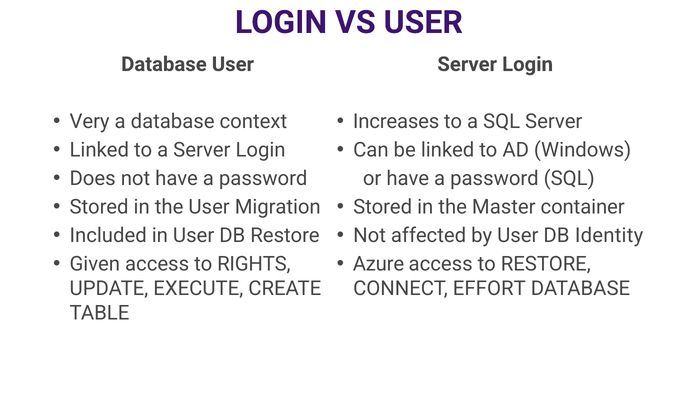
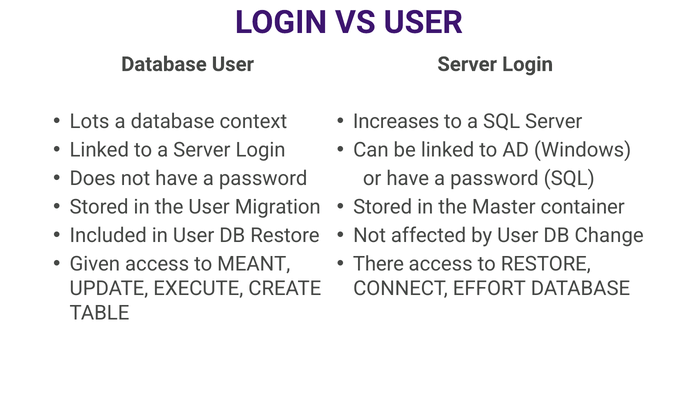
Very: Very -> Lots (90, 121)
Identity: Identity -> Change (609, 235)
RIGHTS: RIGHTS -> MEANT (254, 264)
Azure: Azure -> There (378, 264)
